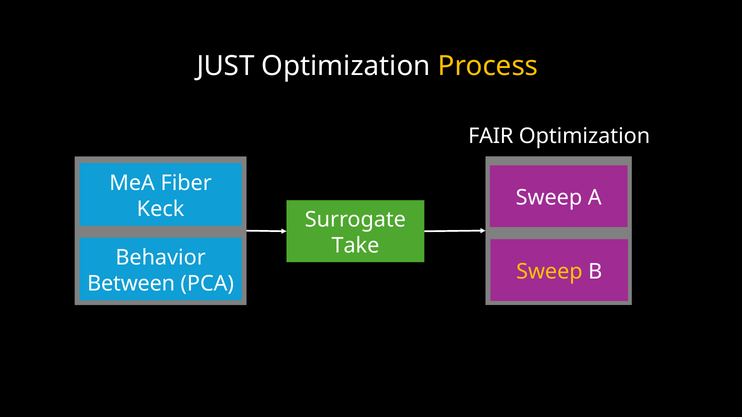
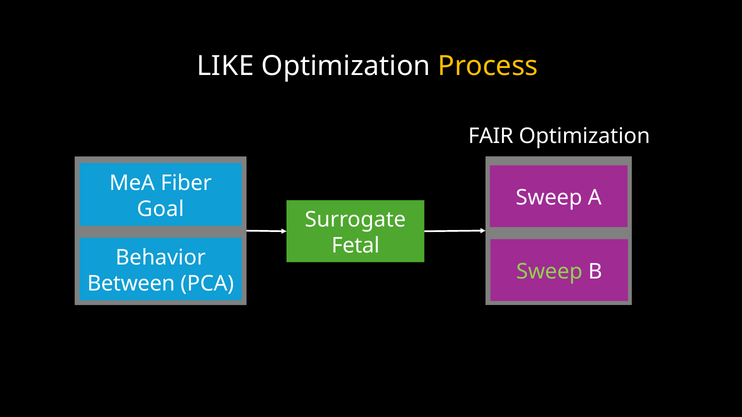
JUST: JUST -> LIKE (225, 66)
Keck: Keck -> Goal (160, 209)
Take: Take -> Fetal (356, 246)
Sweep colour: yellow -> light green (549, 272)
